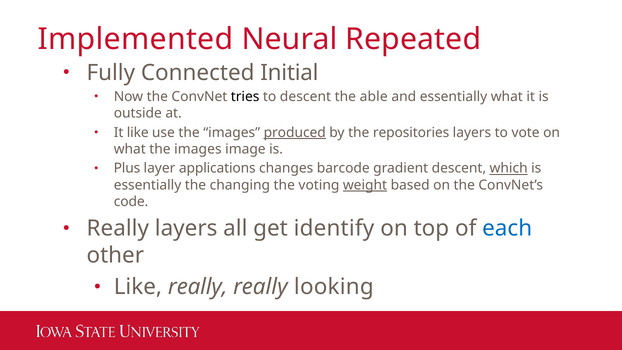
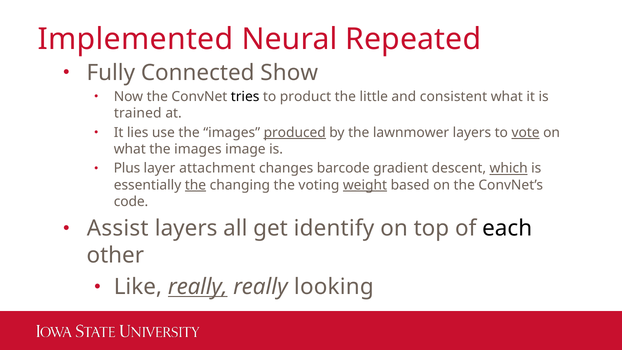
Initial: Initial -> Show (289, 73)
to descent: descent -> product (306, 97)
able: able -> little (374, 97)
and essentially: essentially -> consistent (453, 97)
outside: outside -> trained (138, 113)
It like: like -> lies (138, 132)
repositories: repositories -> lawnmower (411, 132)
vote underline: none -> present (526, 132)
applications: applications -> attachment (217, 168)
the underline: none -> present (196, 185)
Really: Really -> Assist (118, 228)
each colour: blue -> black (507, 228)
really underline: none -> present (198, 287)
